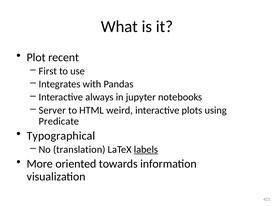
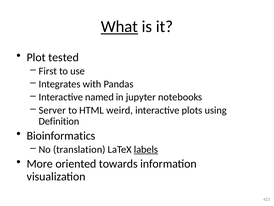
What underline: none -> present (119, 27)
recent: recent -> tested (64, 57)
always: always -> named (99, 97)
Predicate: Predicate -> Definition (59, 121)
Typographical: Typographical -> Bioinformatics (61, 135)
